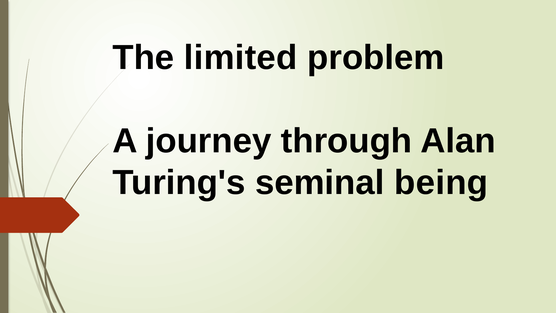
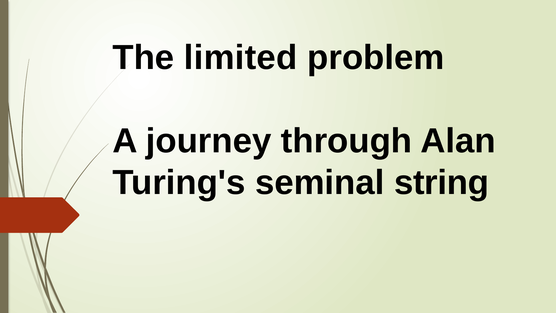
being: being -> string (441, 183)
